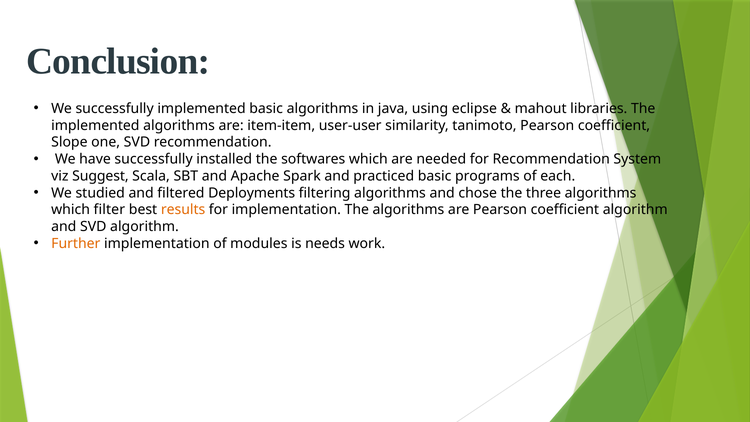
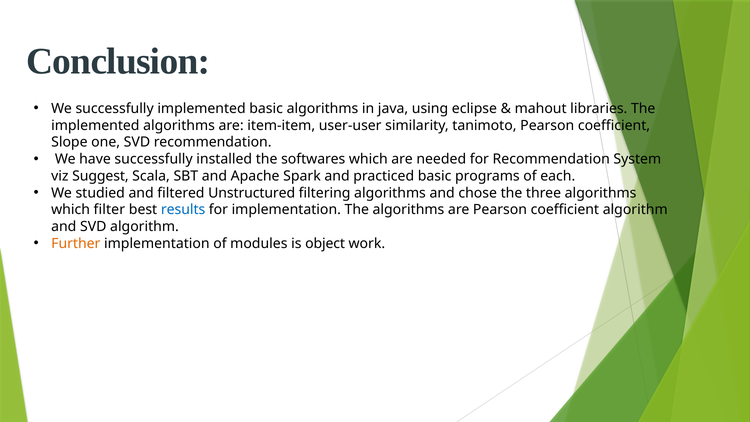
Deployments: Deployments -> Unstructured (252, 193)
results colour: orange -> blue (183, 210)
needs: needs -> object (325, 243)
